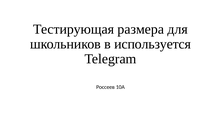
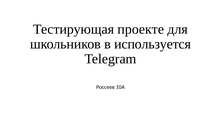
размера: размера -> проекте (141, 29)
